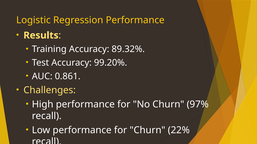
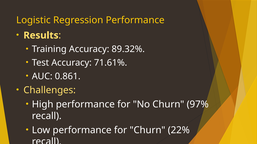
99.20%: 99.20% -> 71.61% (111, 63)
